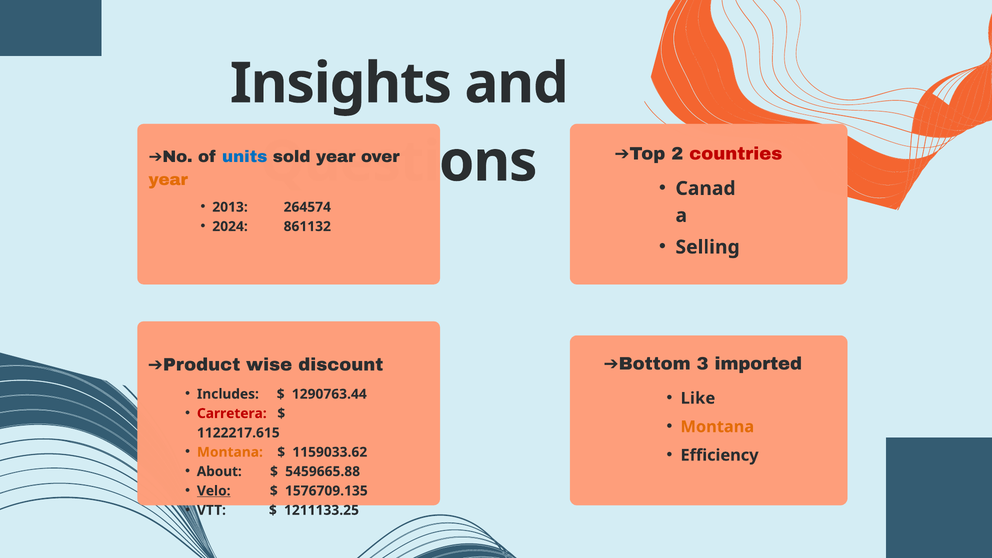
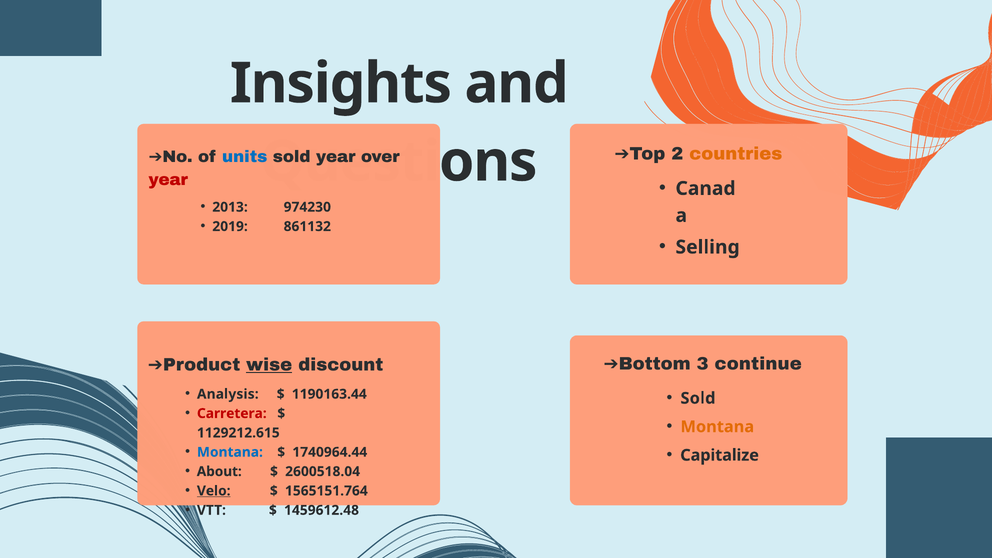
countries colour: red -> orange (736, 154)
year colour: orange -> red (168, 180)
264574: 264574 -> 974230 (307, 207)
2024: 2024 -> 2019 (230, 226)
imported: imported -> continue (758, 364)
wise underline: none -> present (269, 365)
Includes: Includes -> Analysis (228, 394)
1290763.44: 1290763.44 -> 1190163.44 (329, 394)
Like: Like -> Sold (698, 398)
1122217.615: 1122217.615 -> 1129212.615 (238, 433)
Montana colour: orange -> blue (230, 452)
1159033.62: 1159033.62 -> 1740964.44 (330, 452)
Efficiency: Efficiency -> Capitalize (720, 455)
5459665.88: 5459665.88 -> 2600518.04 (323, 472)
1576709.135: 1576709.135 -> 1565151.764 (326, 491)
1211133.25: 1211133.25 -> 1459612.48 (322, 510)
